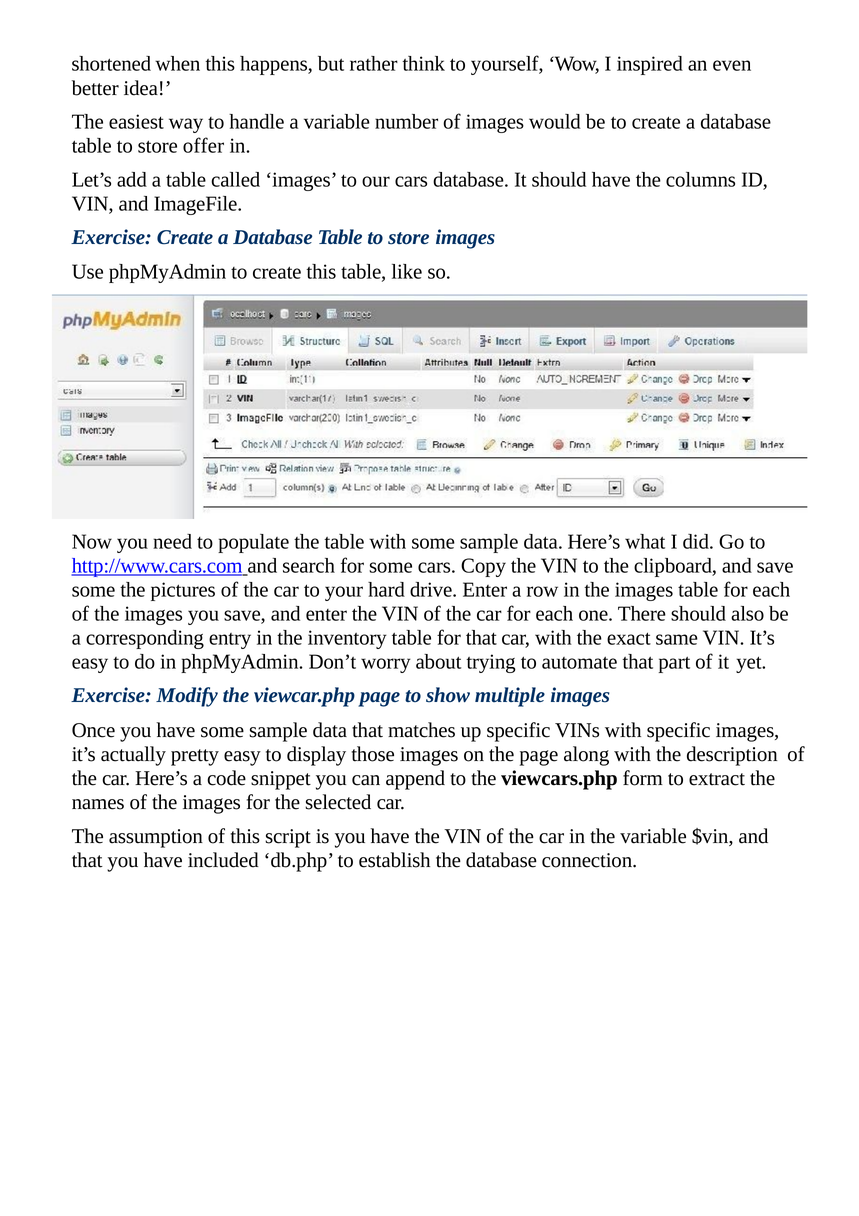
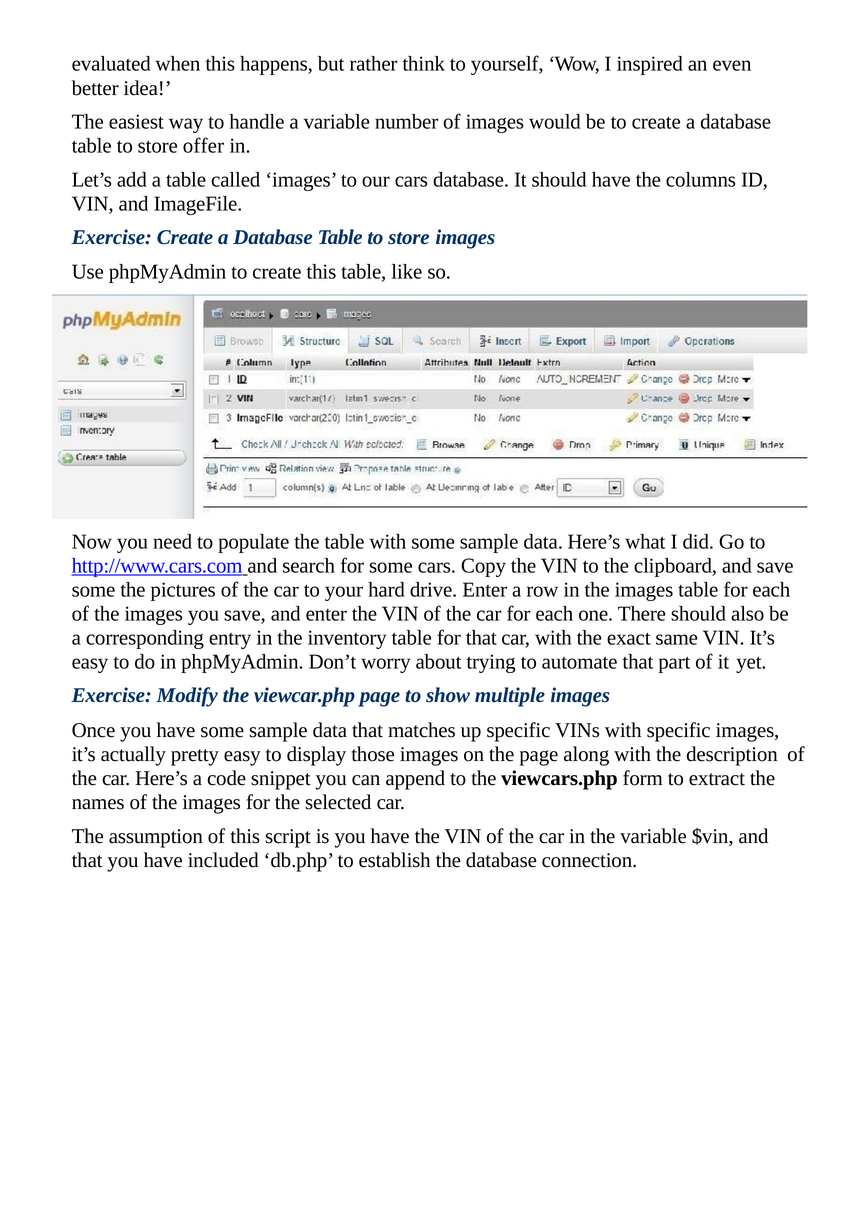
shortened: shortened -> evaluated (111, 64)
